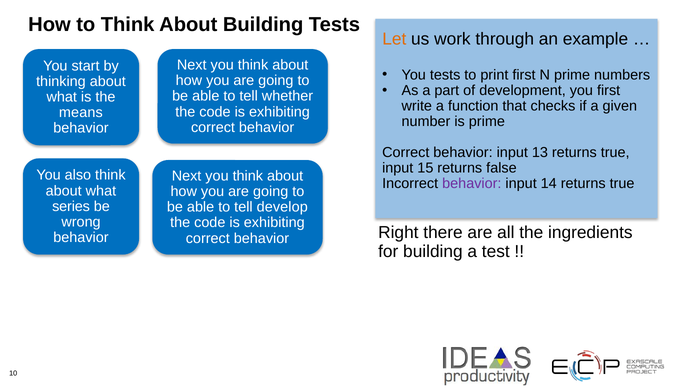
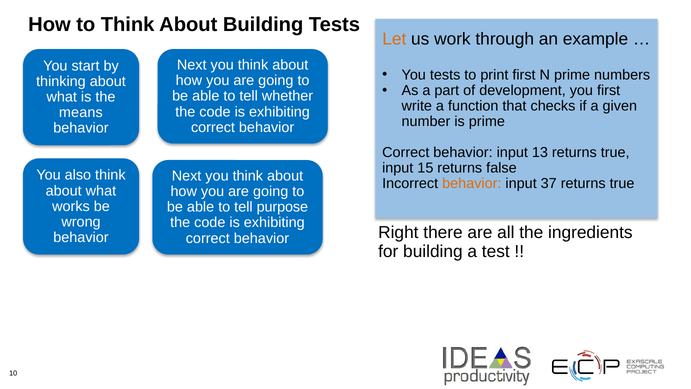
behavior colour: purple -> orange (472, 184)
14: 14 -> 37 (549, 184)
series: series -> works (71, 206)
develop: develop -> purpose (282, 207)
